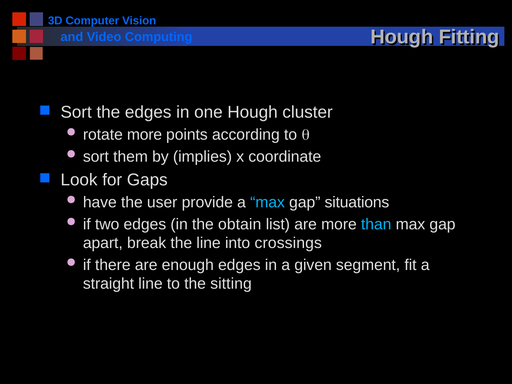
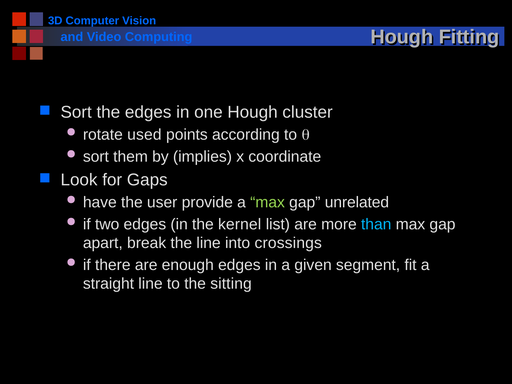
rotate more: more -> used (144, 135)
max colour: light blue -> light green (268, 202)
situations: situations -> unrelated (357, 202)
obtain: obtain -> kernel (240, 224)
